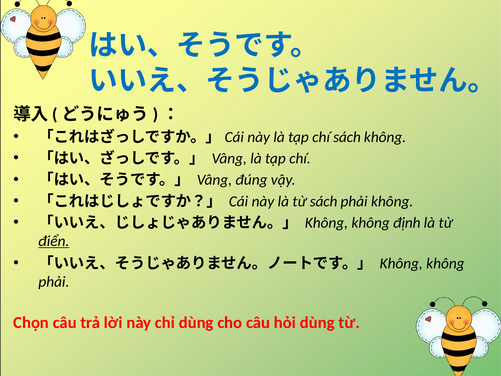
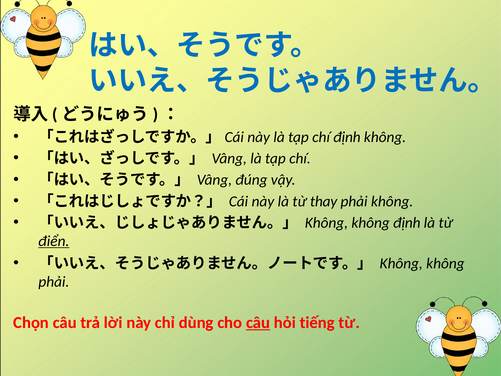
chí sách: sách -> định (347, 137)
từ sách: sách -> thay (324, 201)
câu underline: none -> present (258, 323)
hỏi dùng: dùng -> tiếng (317, 323)
